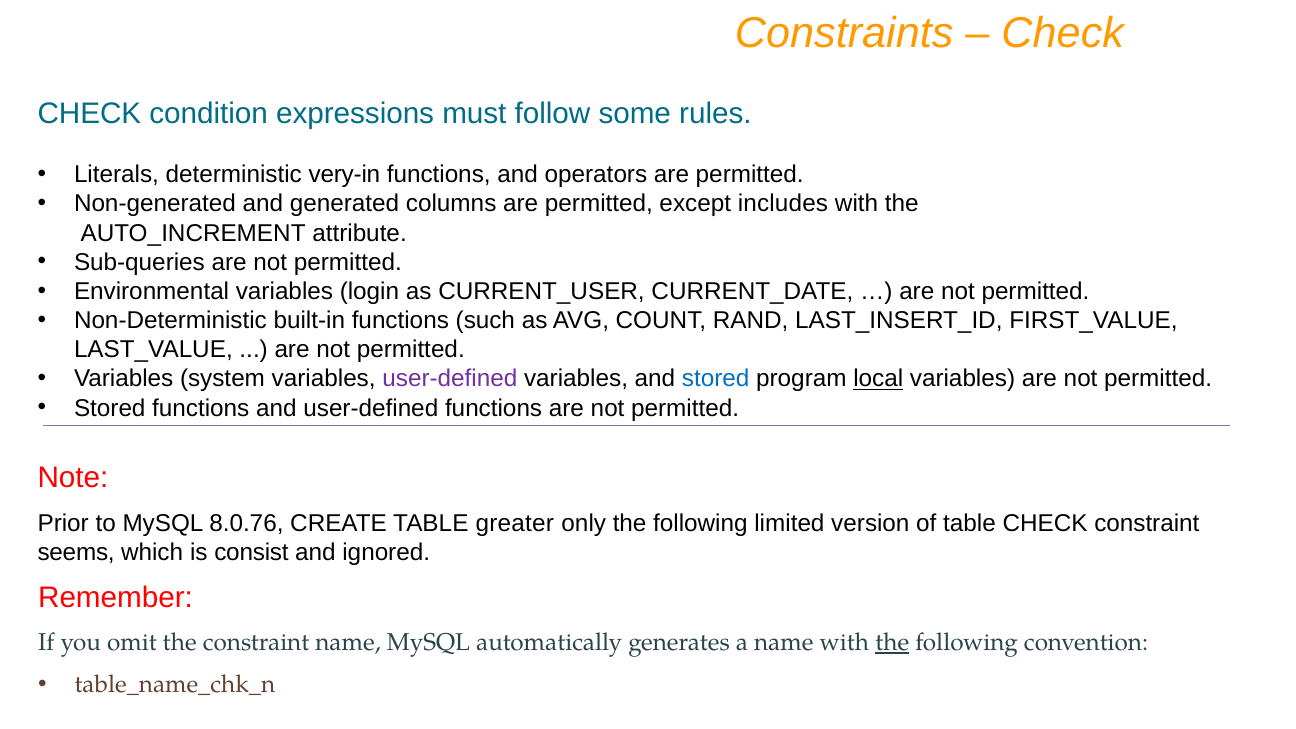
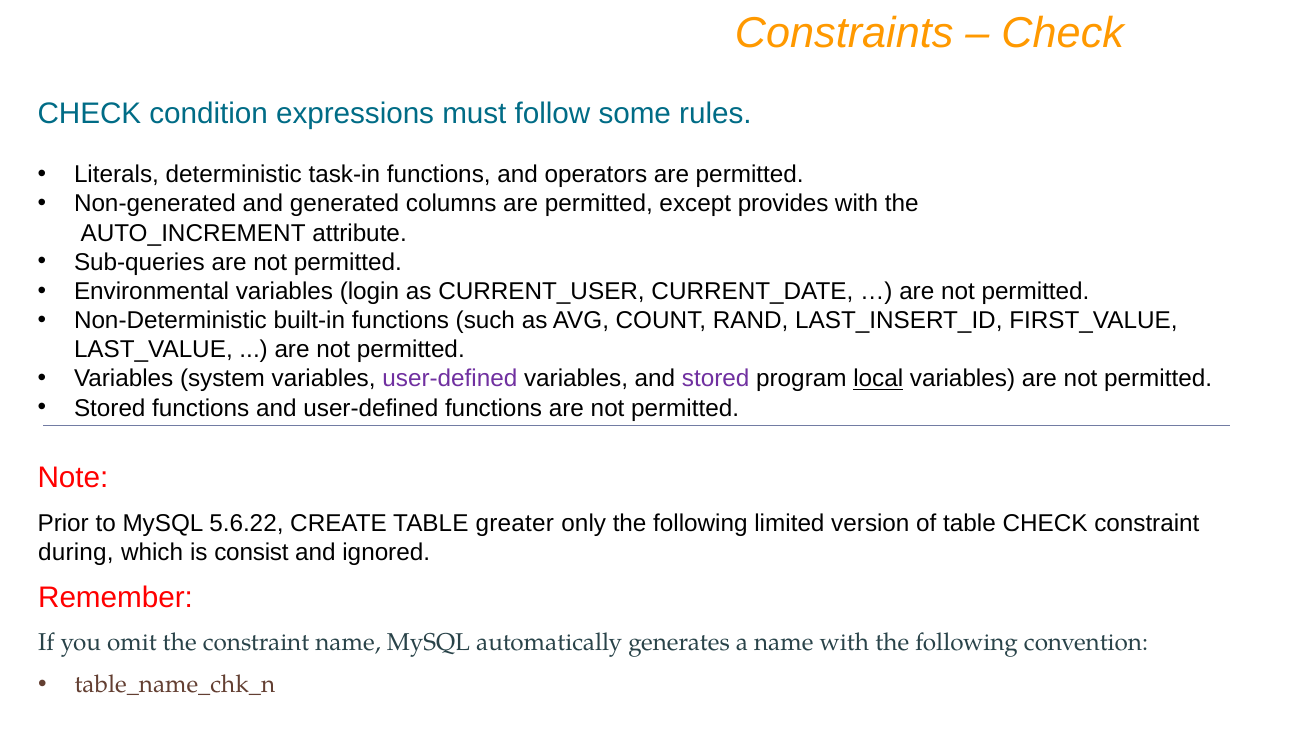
very-in: very-in -> task-in (344, 175)
includes: includes -> provides (783, 204)
stored colour: blue -> purple (716, 379)
8.0.76: 8.0.76 -> 5.6.22 (246, 523)
seems: seems -> during (76, 552)
the underline: present -> none (892, 643)
